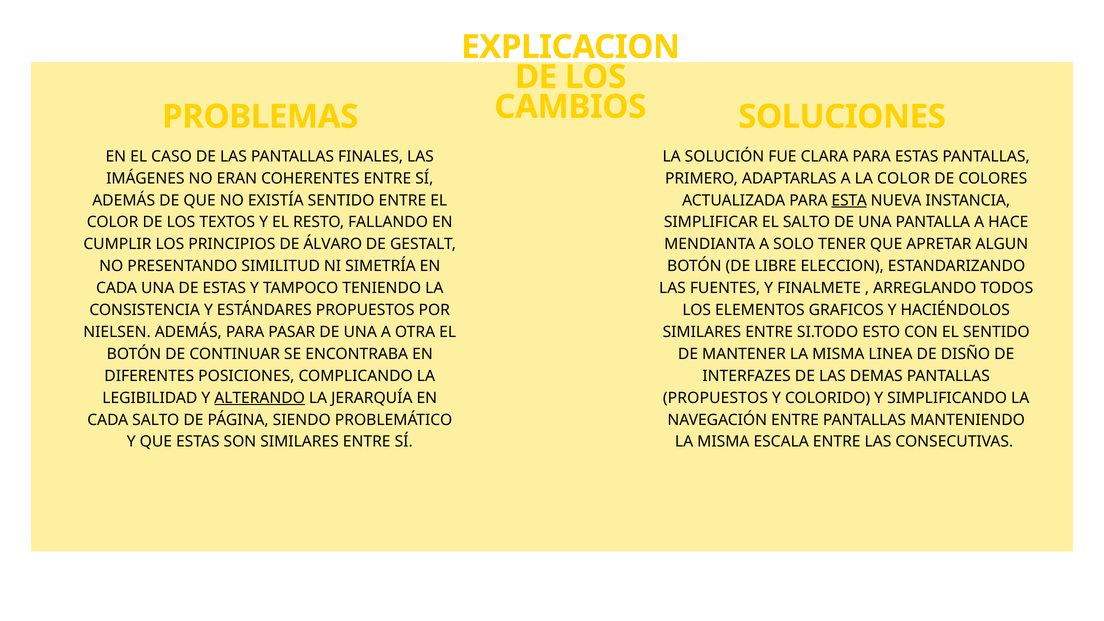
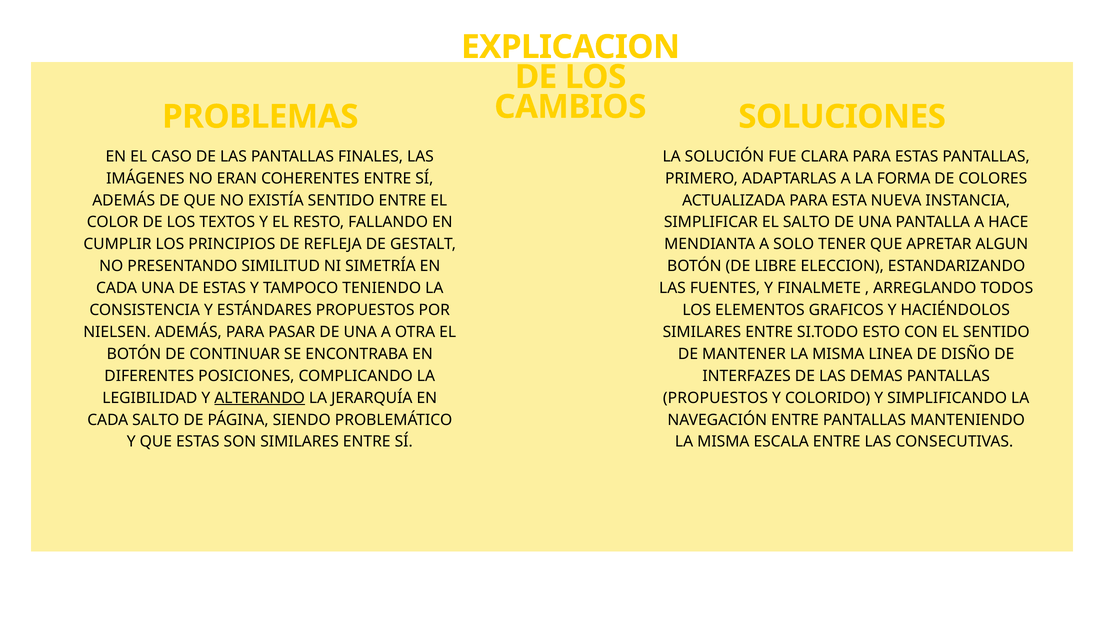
LA COLOR: COLOR -> FORMA (904, 178)
ESTA underline: present -> none (849, 200)
ÁLVARO: ÁLVARO -> REFLEJA (333, 244)
